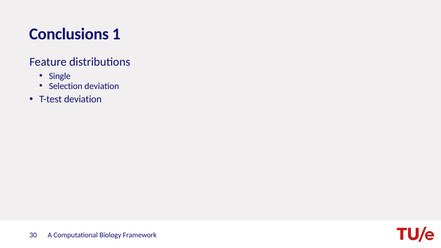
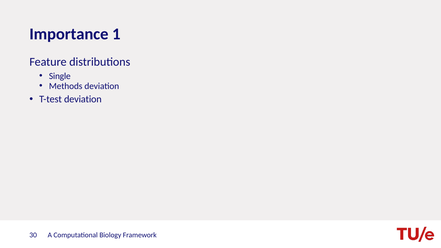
Conclusions: Conclusions -> Importance (69, 34)
Selection: Selection -> Methods (66, 86)
